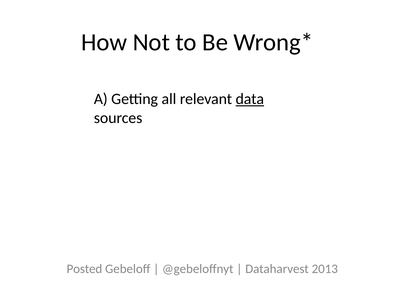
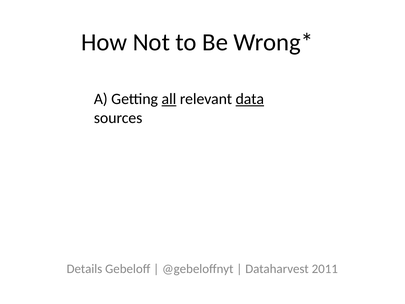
all underline: none -> present (169, 99)
Posted: Posted -> Details (84, 269)
2013: 2013 -> 2011 (325, 269)
